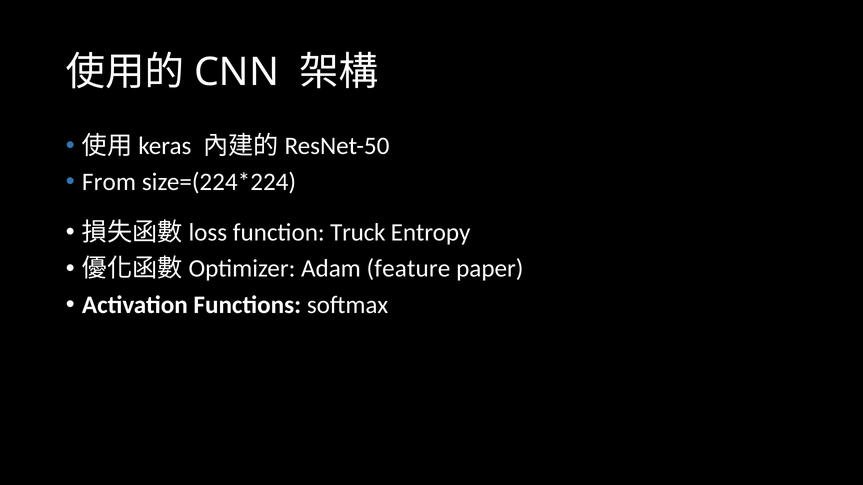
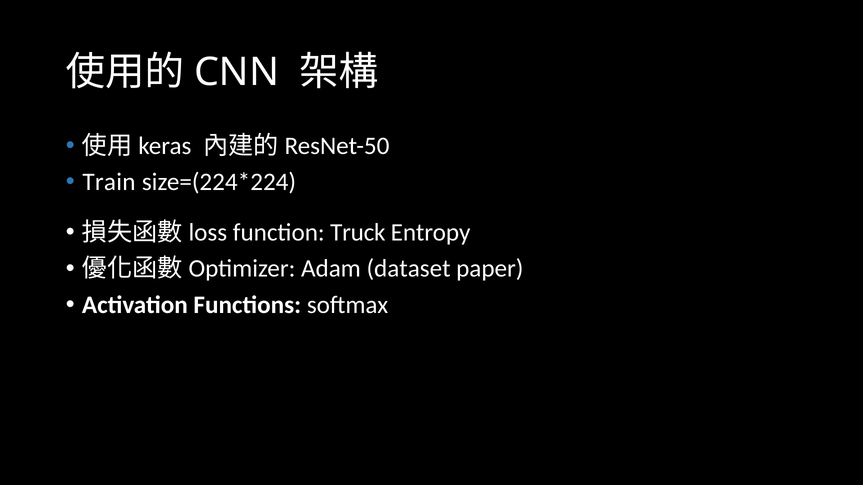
From: From -> Train (109, 182)
feature: feature -> dataset (409, 269)
